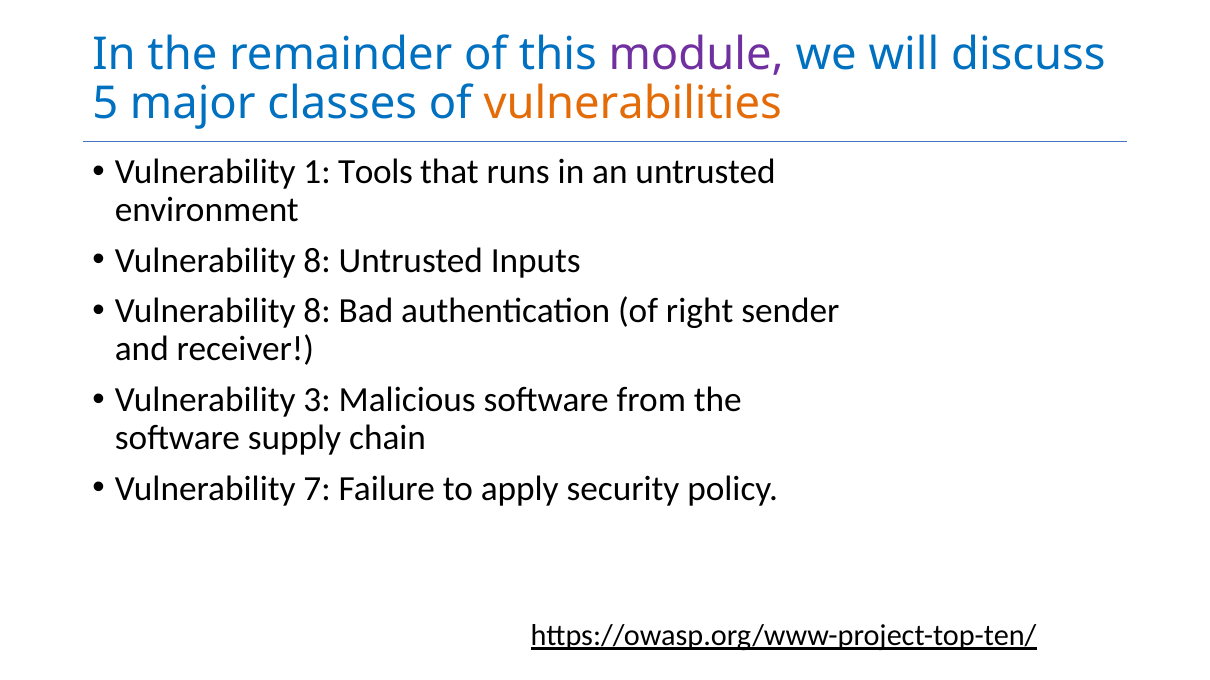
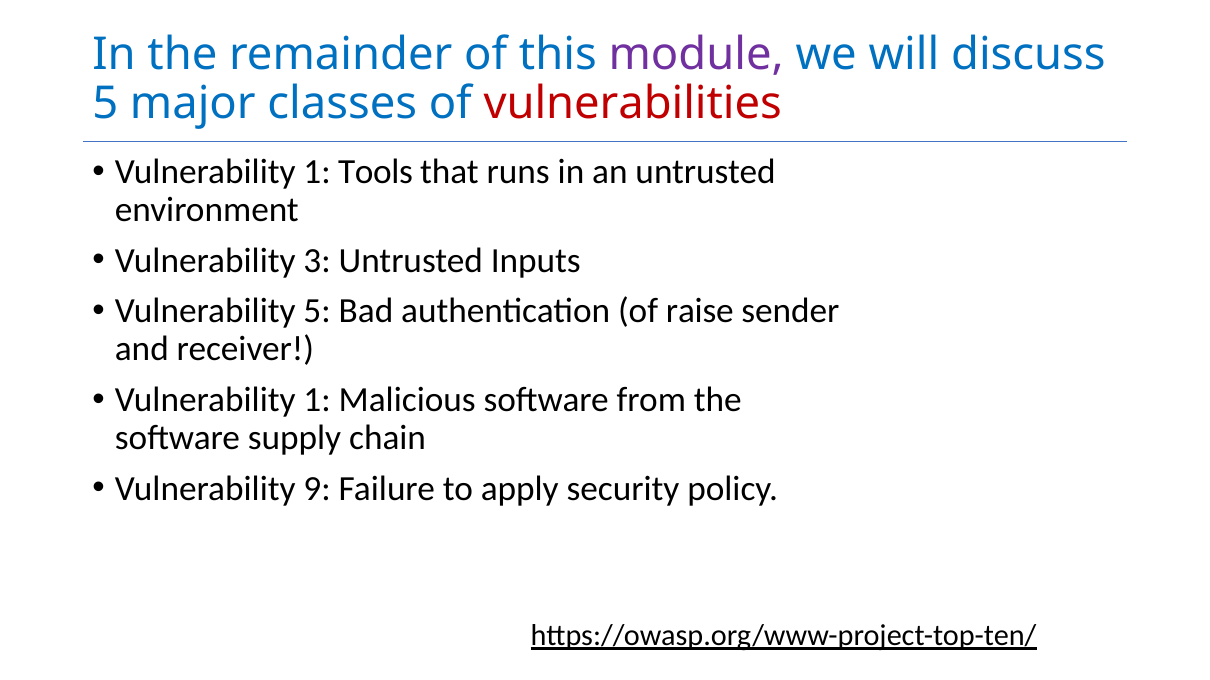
vulnerabilities colour: orange -> red (633, 104)
8: 8 -> 3 (317, 261)
8: 8 -> 5 (317, 312)
right: right -> raise (700, 312)
3: 3 -> 1 (317, 400)
7: 7 -> 9 (317, 489)
